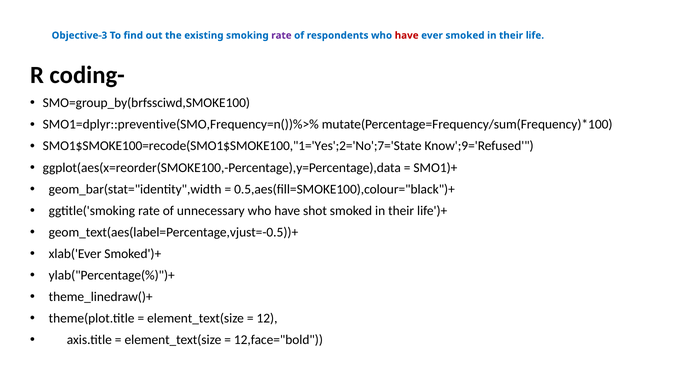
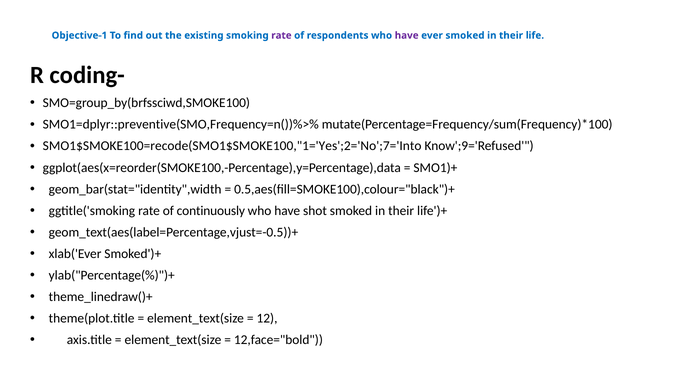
Objective-3: Objective-3 -> Objective-1 (79, 35)
have colour: red -> purple (407, 35)
SMO1$SMOKE100=recode(SMO1$SMOKE100,"1='Yes';2='No';7='State: SMO1$SMOKE100=recode(SMO1$SMOKE100,"1='Yes';2='No';7='State -> SMO1$SMOKE100=recode(SMO1$SMOKE100,"1='Yes';2='No';7='Into (232, 146)
unnecessary: unnecessary -> continuously (211, 211)
